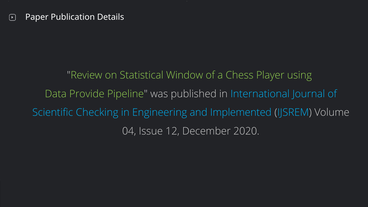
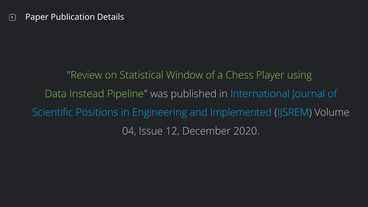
Provide: Provide -> Instead (87, 94)
Checking: Checking -> Positions (97, 112)
